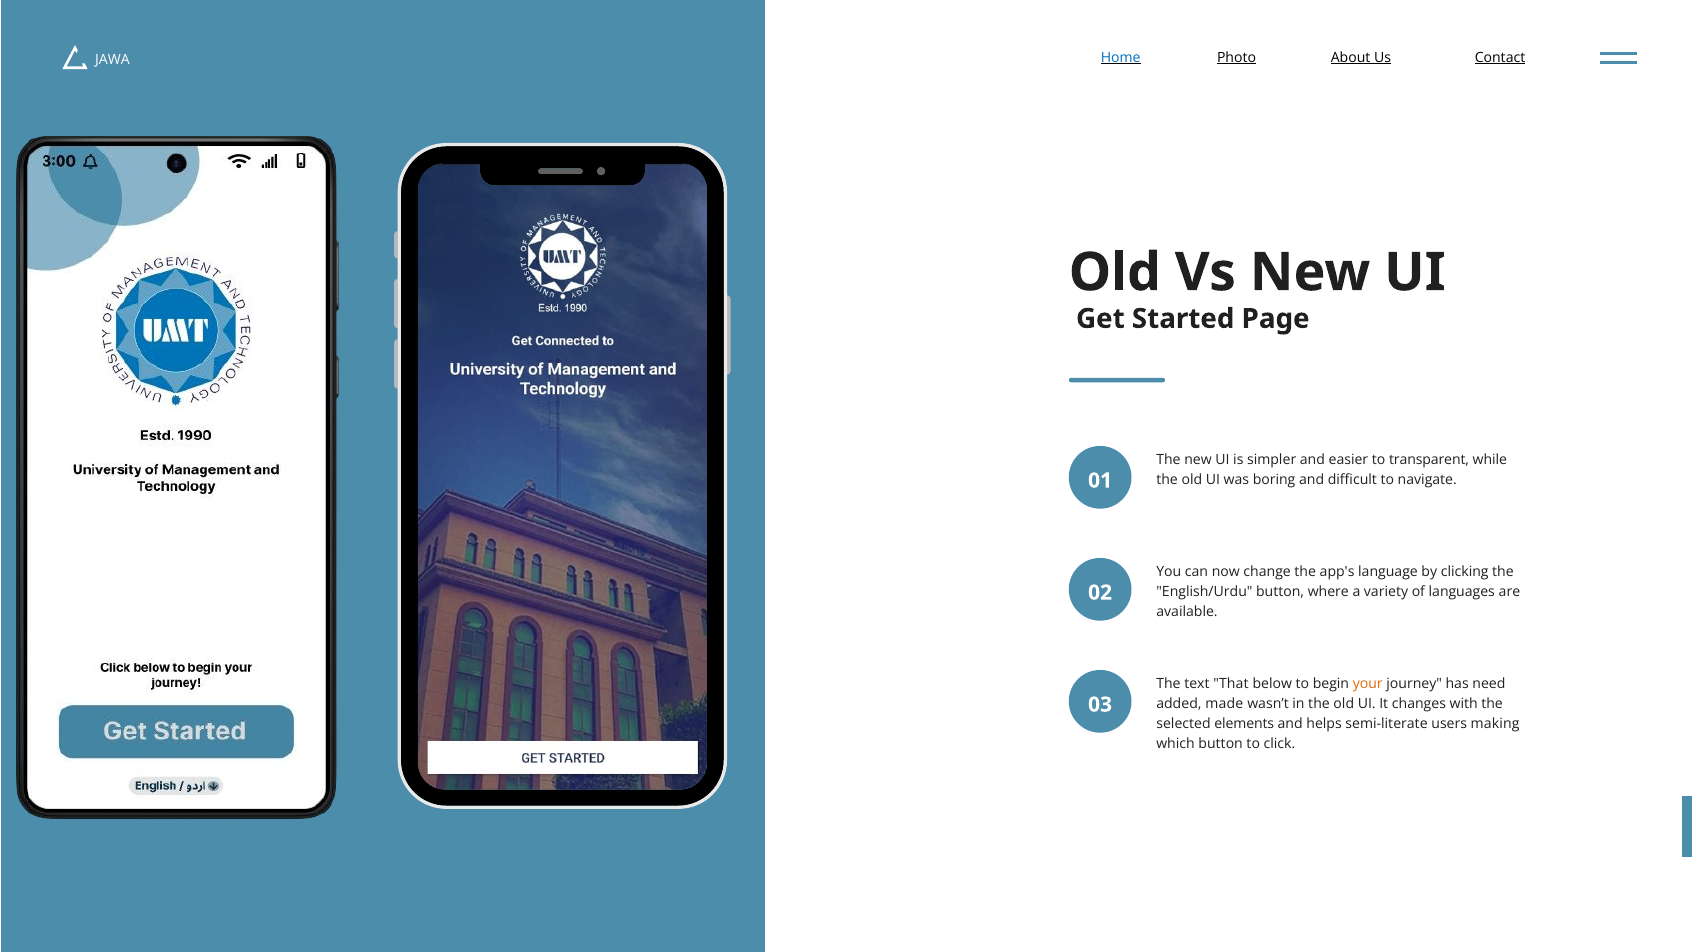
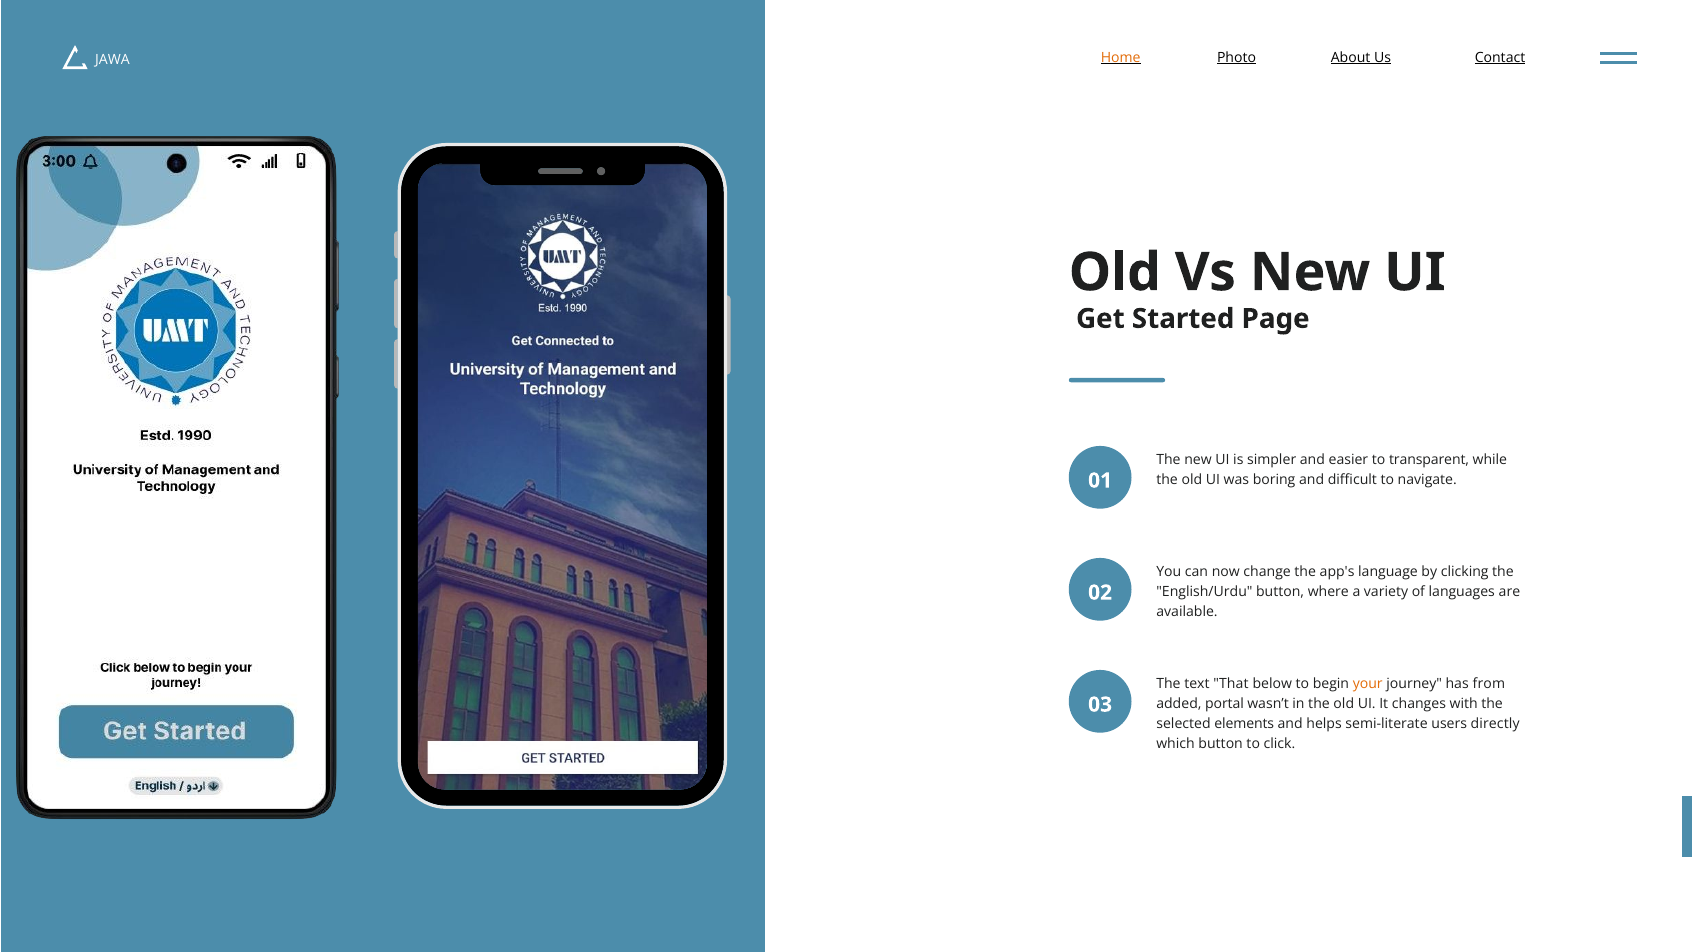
Home colour: blue -> orange (1121, 58)
need: need -> from (1489, 684)
made: made -> portal (1225, 704)
making: making -> directly (1495, 723)
